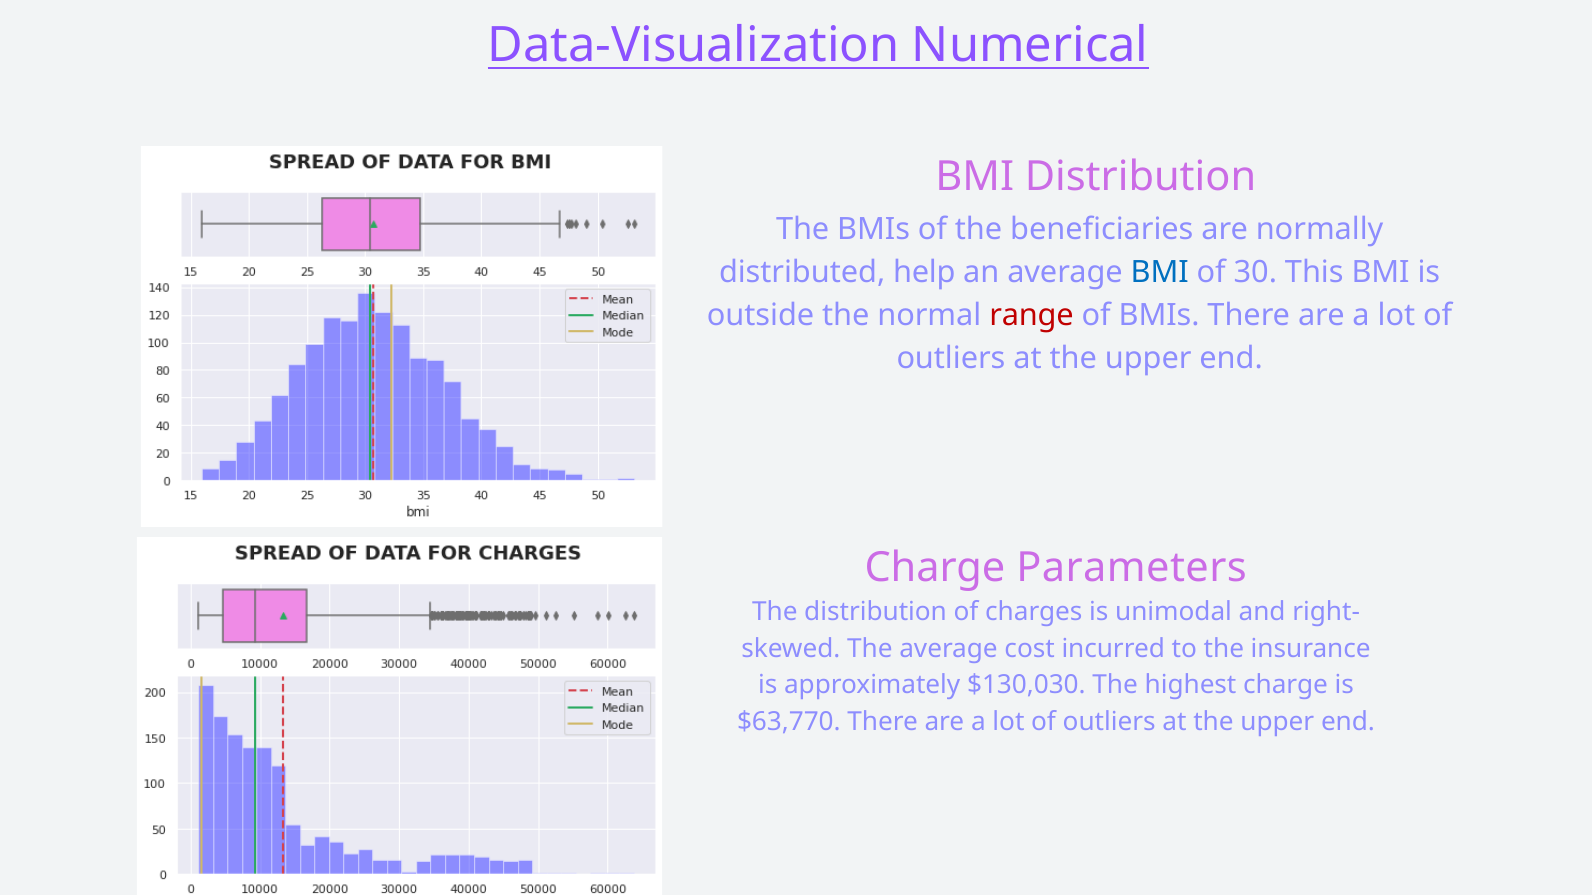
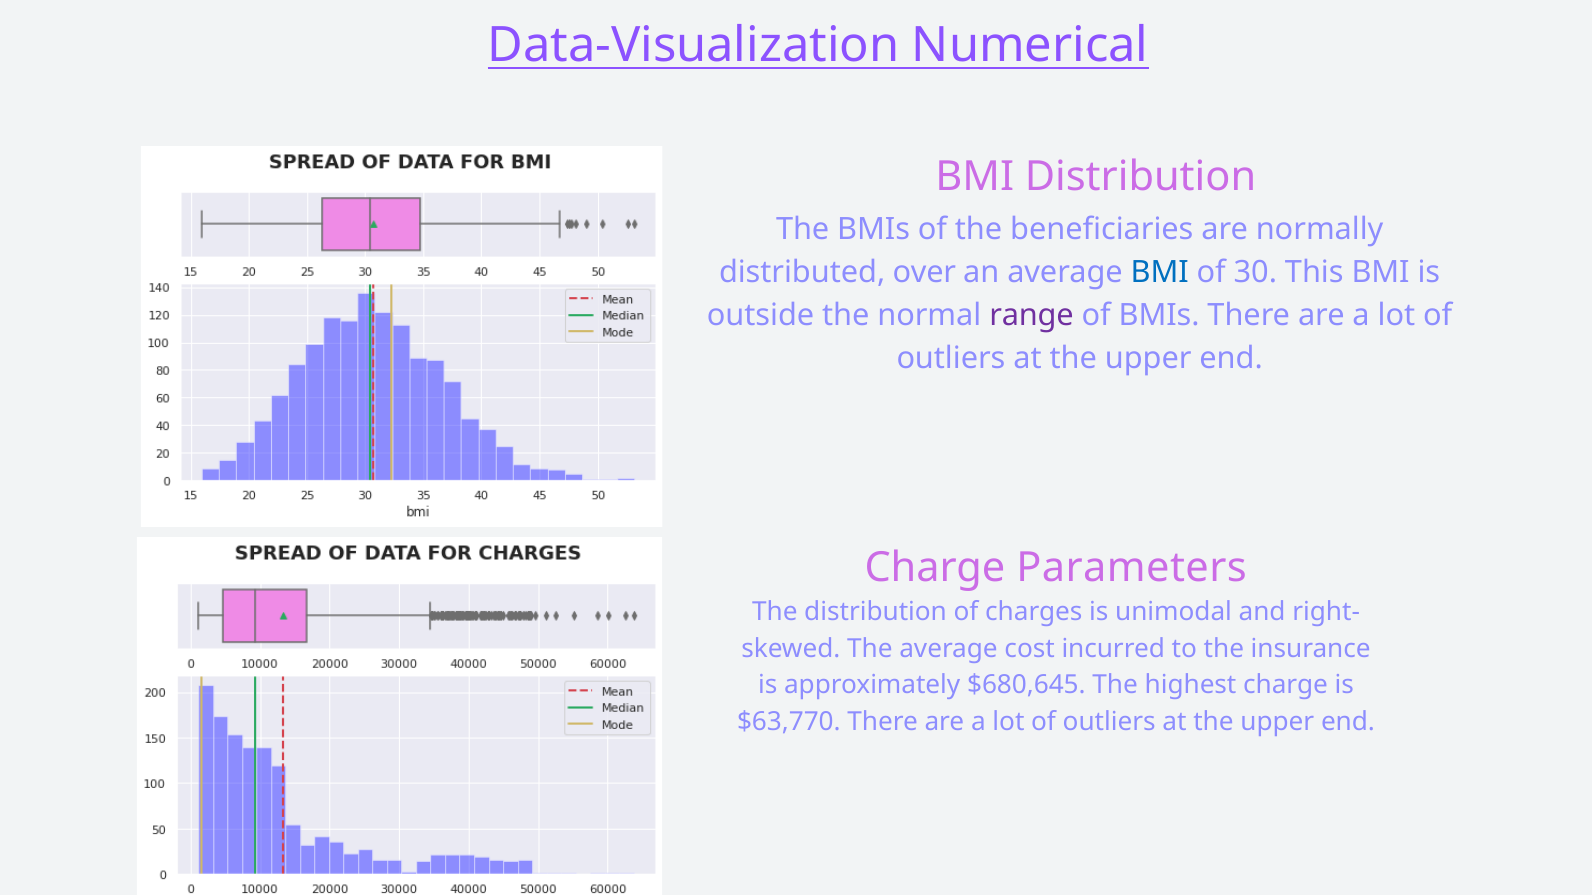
help: help -> over (924, 272)
range colour: red -> purple (1032, 315)
$130,030: $130,030 -> $680,645 (1026, 686)
